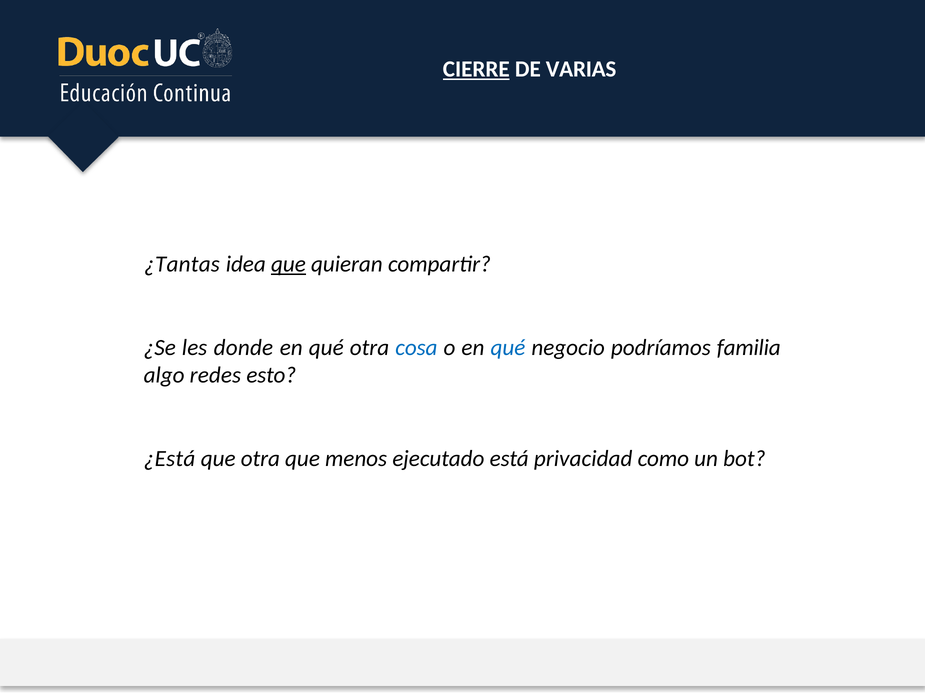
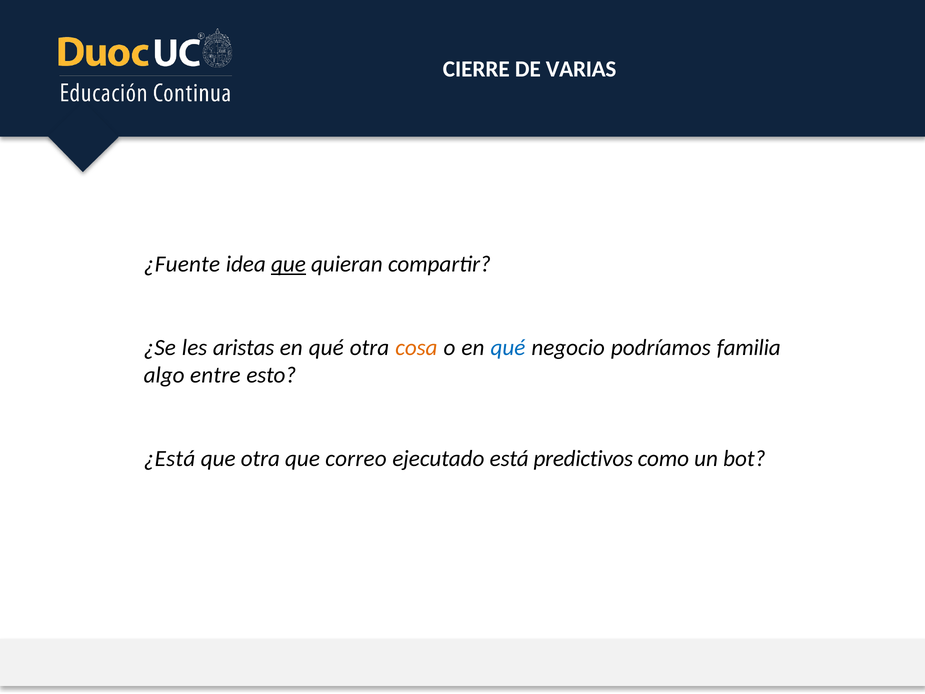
CIERRE underline: present -> none (476, 69)
¿Tantas: ¿Tantas -> ¿Fuente (182, 264)
donde: donde -> aristas (244, 347)
cosa colour: blue -> orange (416, 347)
redes: redes -> entre (215, 375)
menos: menos -> correo (356, 458)
privacidad: privacidad -> predictivos (583, 458)
